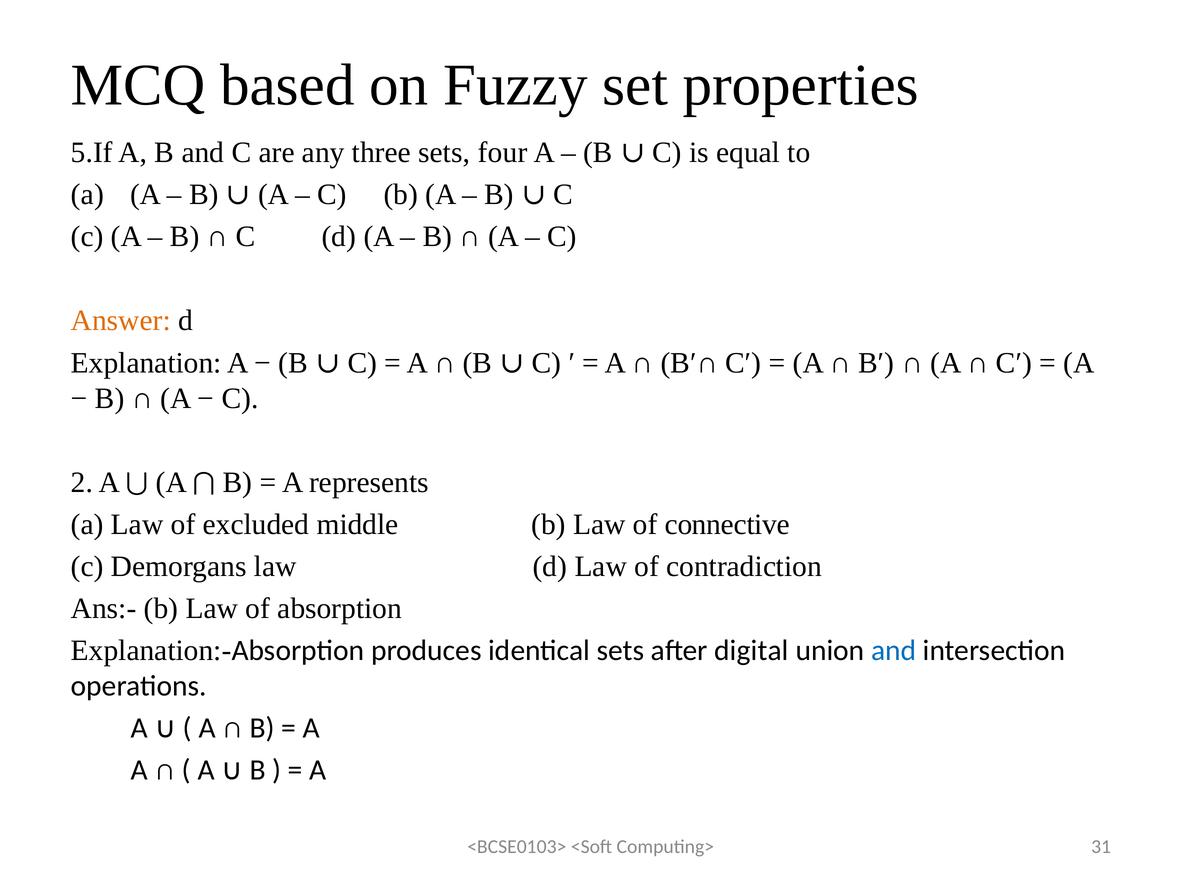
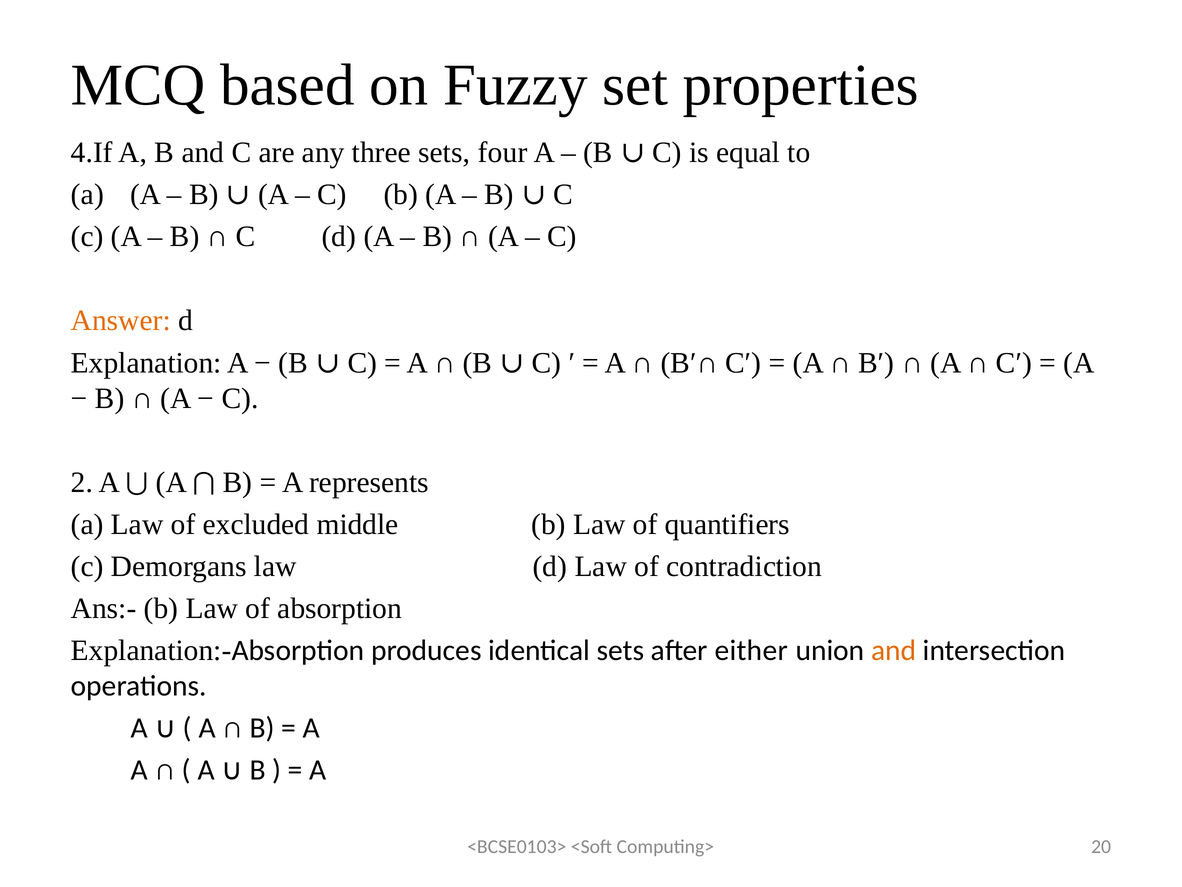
5.If: 5.If -> 4.If (92, 152)
connective: connective -> quantifiers (727, 524)
digital: digital -> either (751, 650)
and colour: blue -> orange (894, 650)
31: 31 -> 20 (1101, 846)
